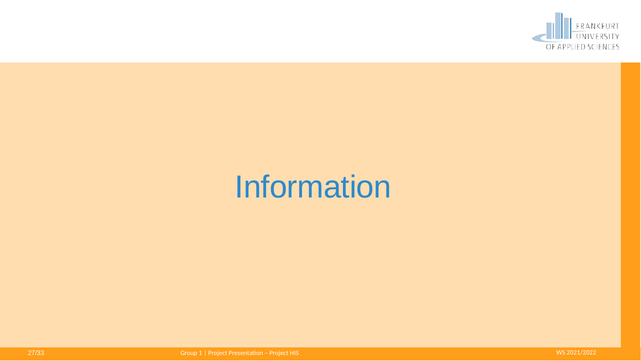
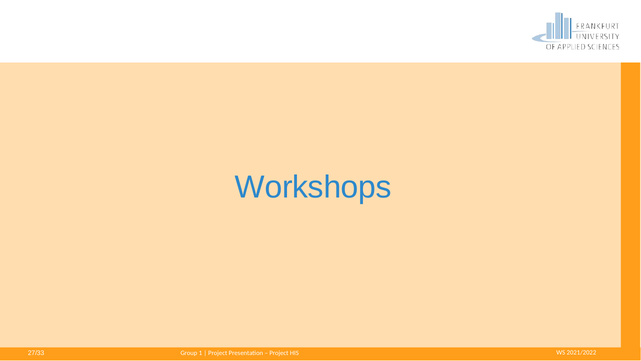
Information: Information -> Workshops (313, 187)
